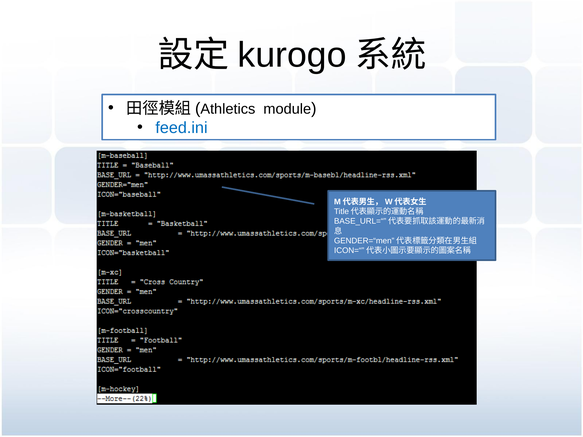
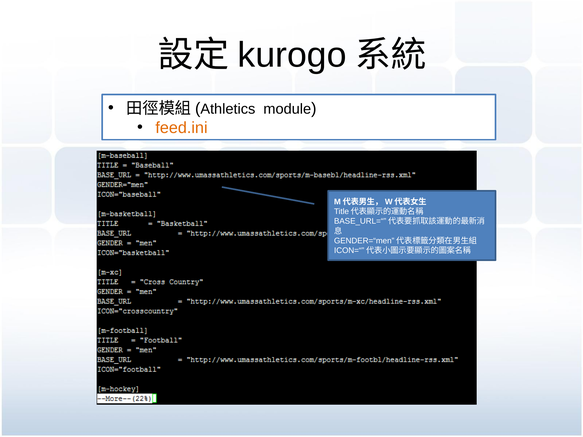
feed.ini colour: blue -> orange (181, 128)
